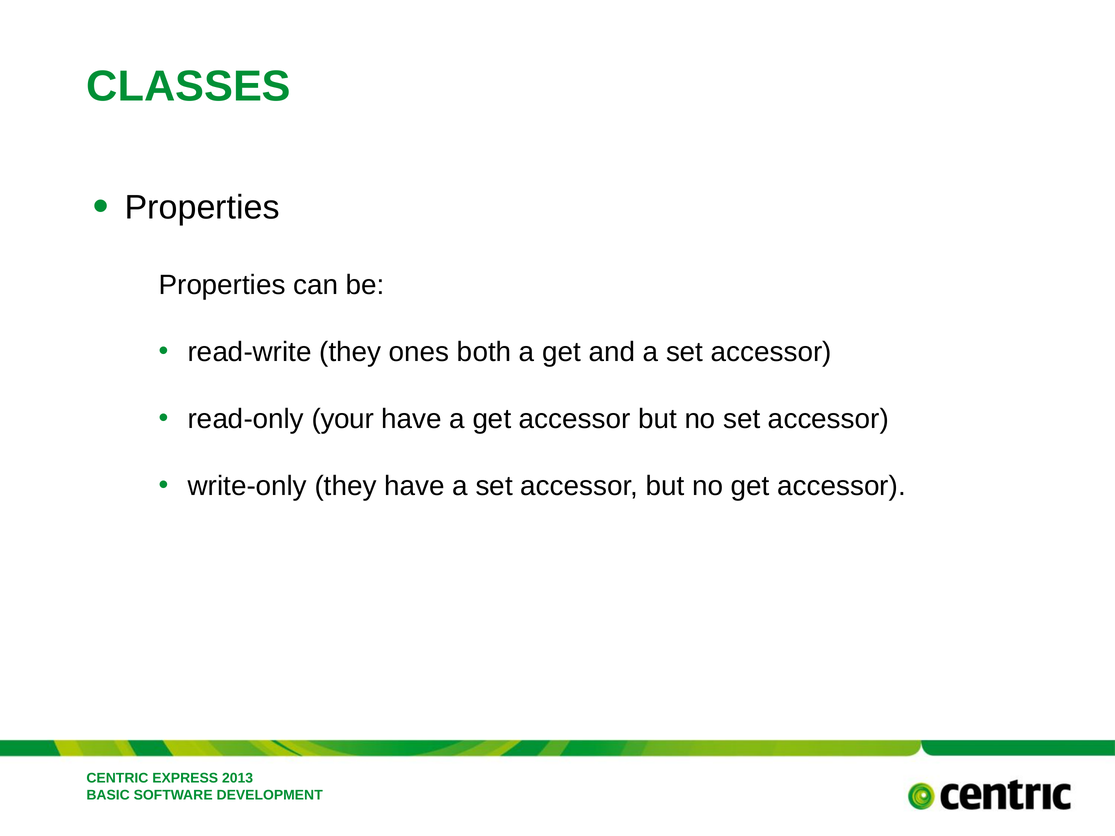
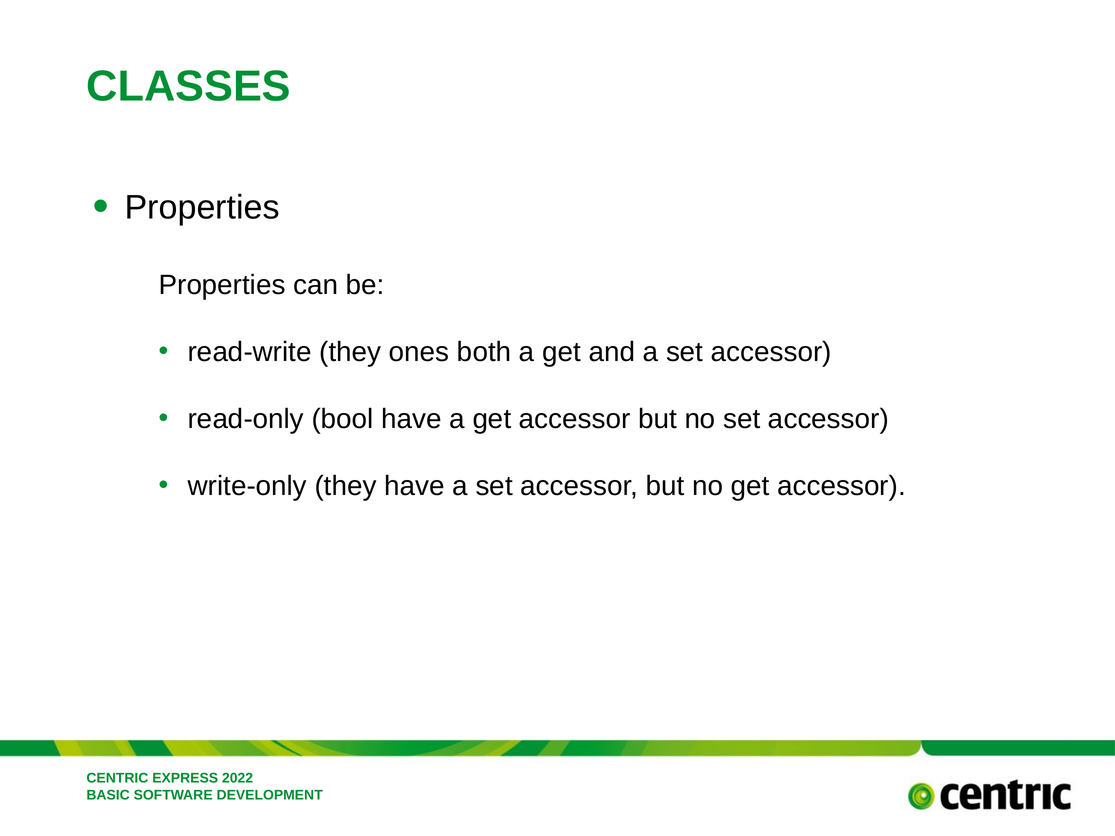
your: your -> bool (343, 419)
2013: 2013 -> 2022 (238, 779)
